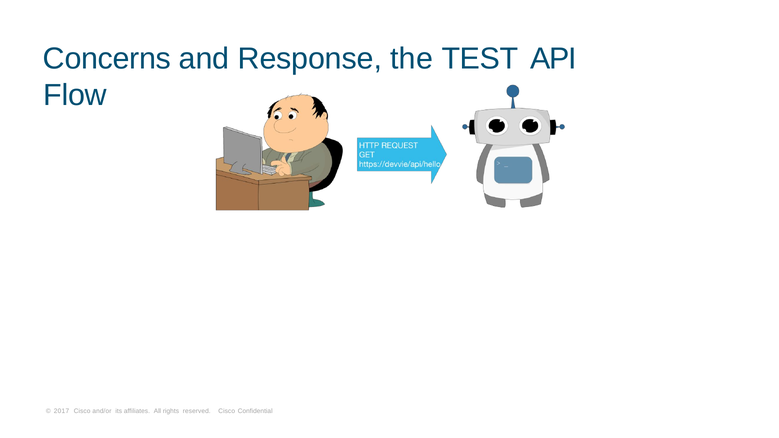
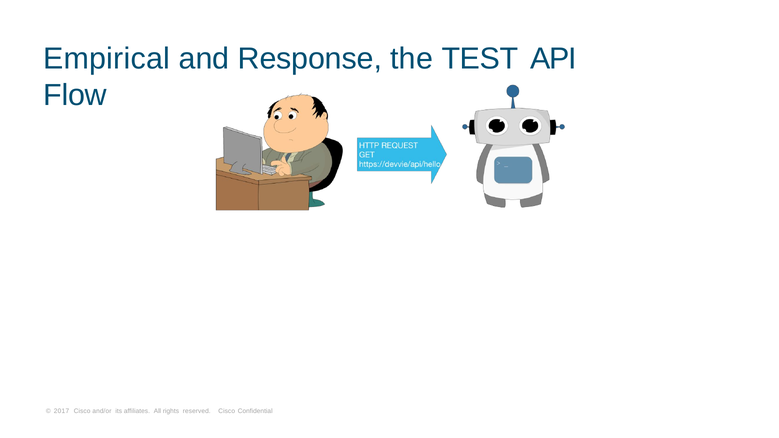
Concerns: Concerns -> Empirical (107, 59)
